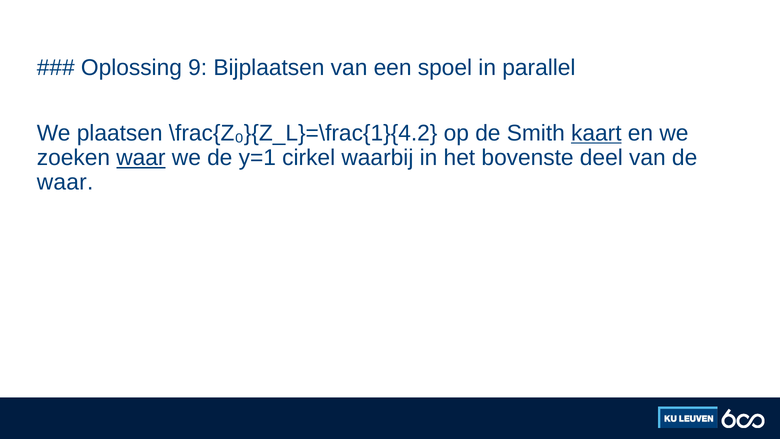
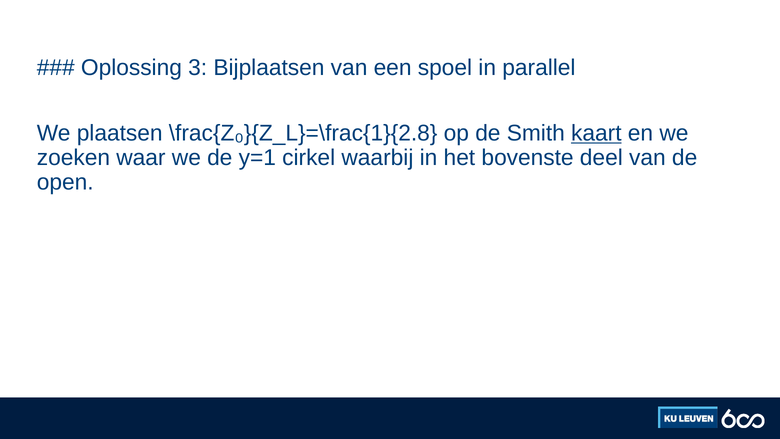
9: 9 -> 3 (198, 68)
\frac{Z₀}{Z_L}=\frac{1}{4.2: \frac{Z₀}{Z_L}=\frac{1}{4.2 -> \frac{Z₀}{Z_L}=\frac{1}{2.8 (303, 133)
waar underline: present -> none (141, 158)
waar: waar -> open (65, 182)
